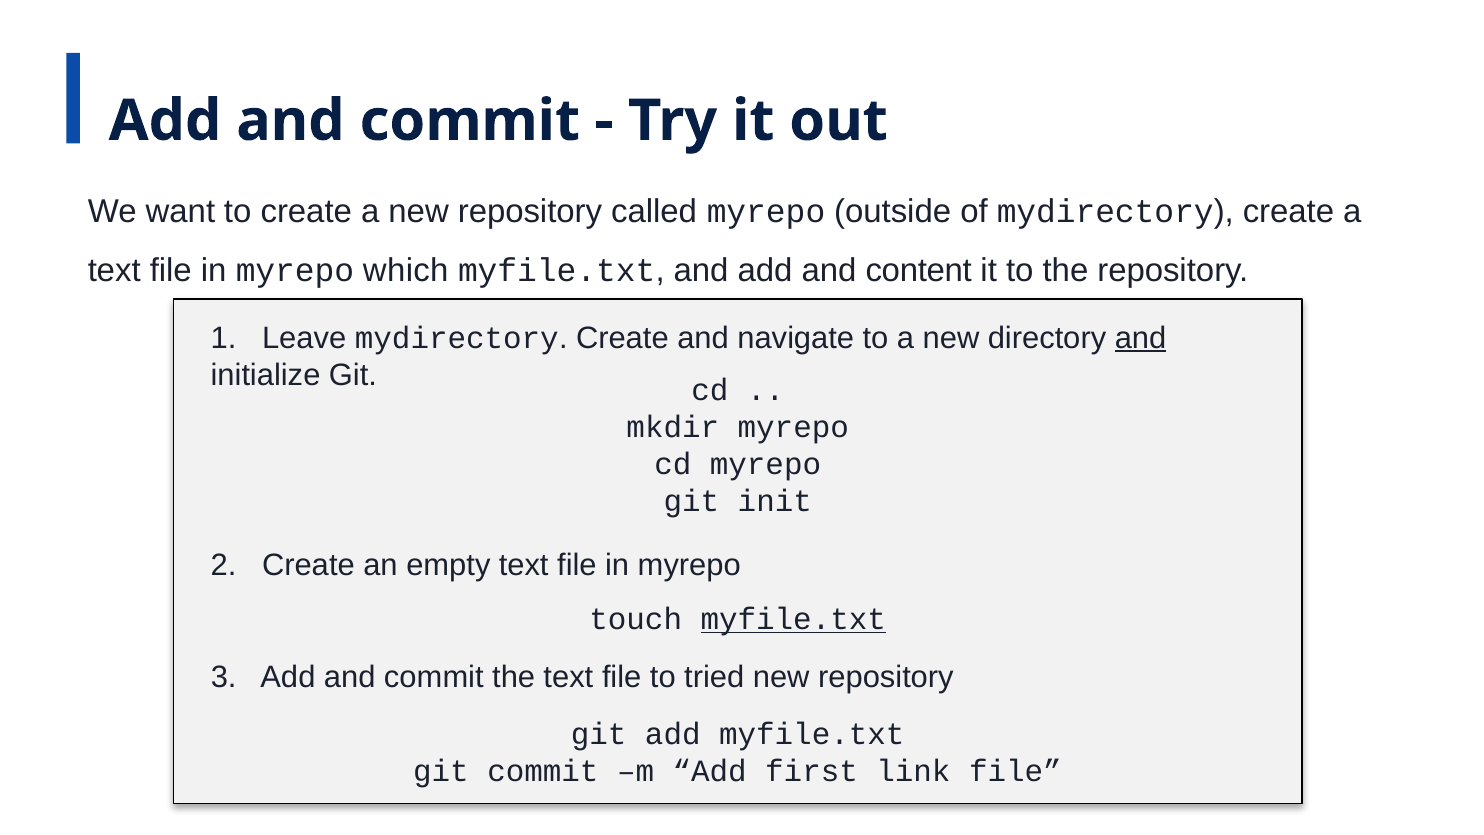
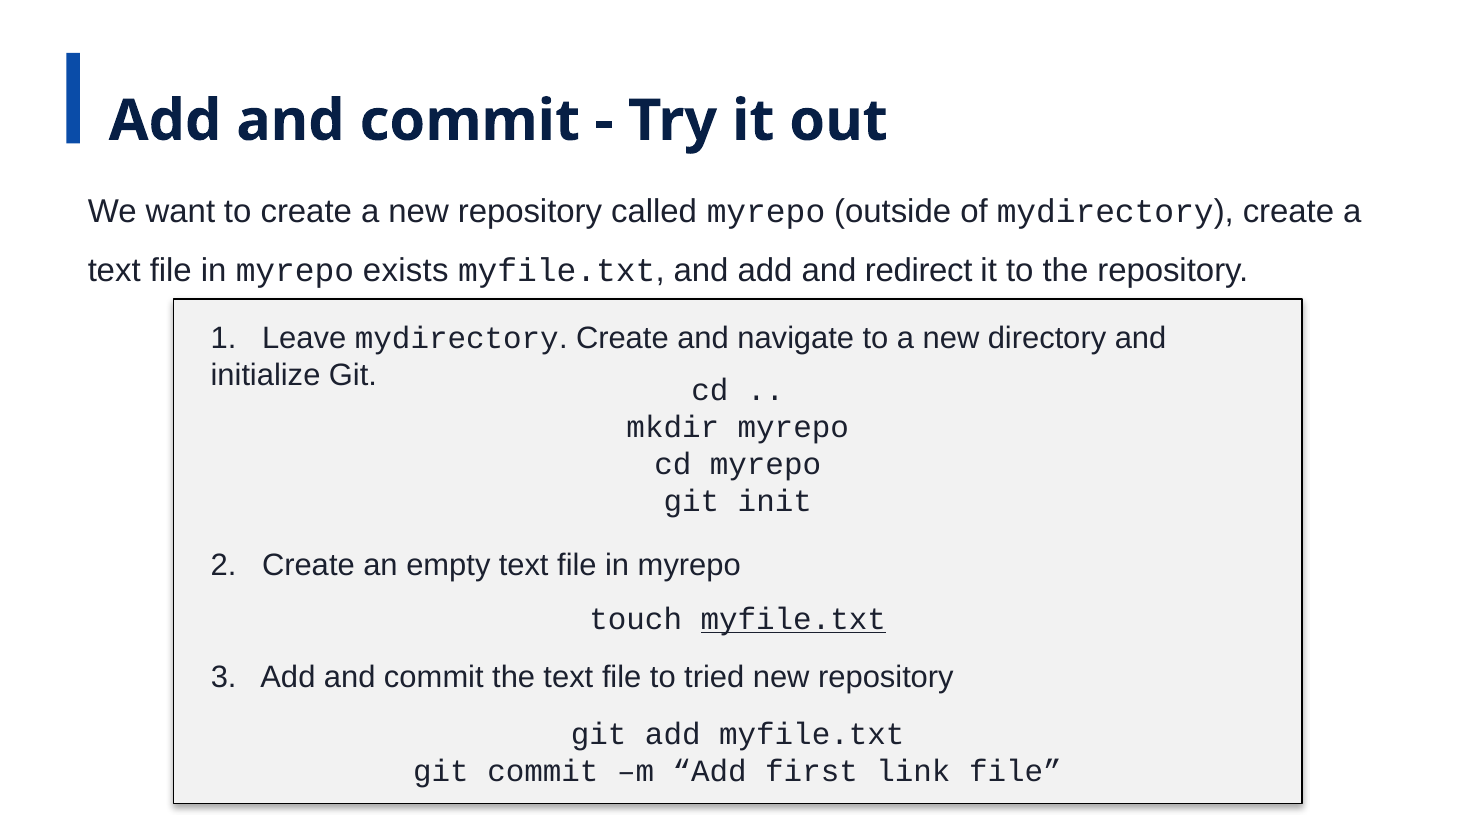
which: which -> exists (406, 271)
content: content -> redirect (919, 271)
and underline: present -> none (1141, 338)
